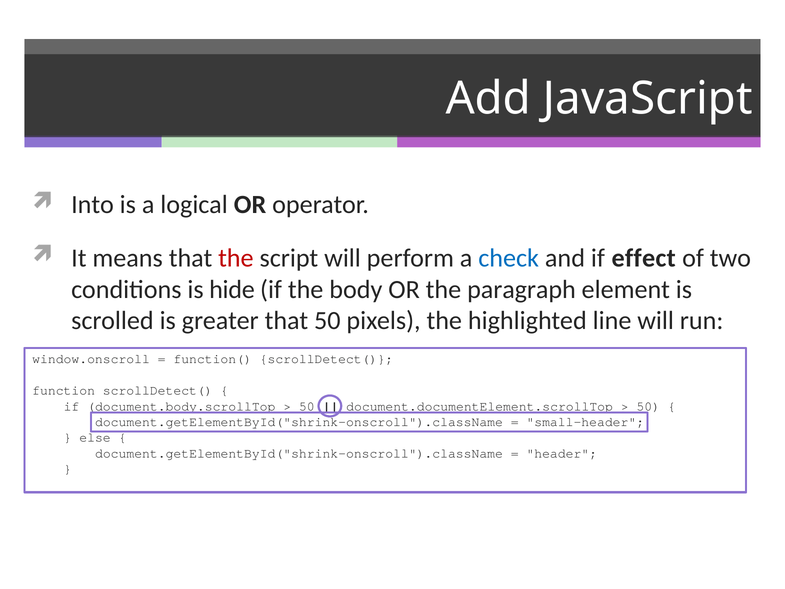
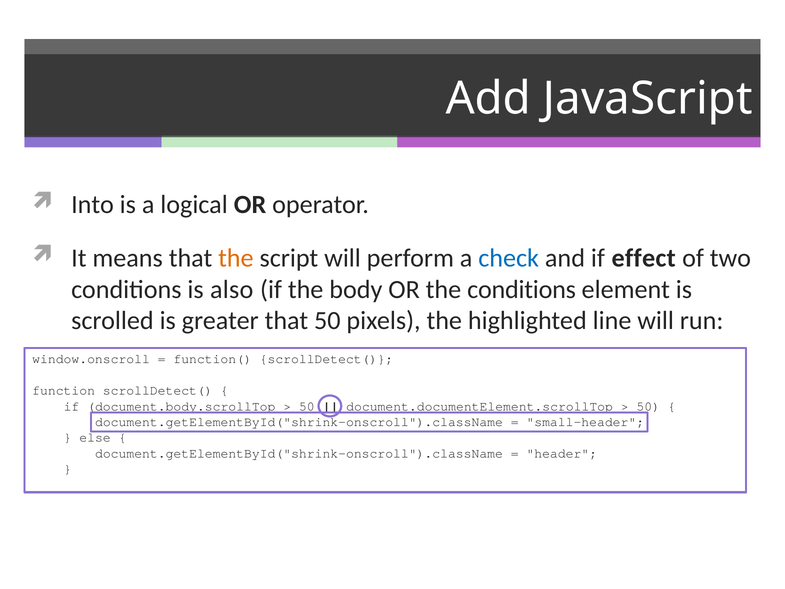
the colour: red -> orange (236, 258)
hide: hide -> also (232, 289)
the paragraph: paragraph -> conditions (522, 289)
